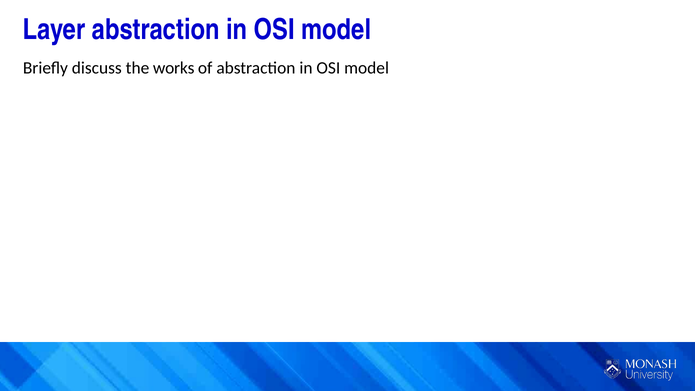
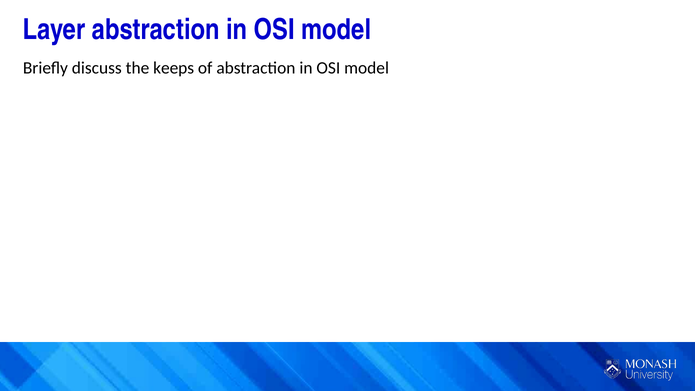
works: works -> keeps (174, 68)
